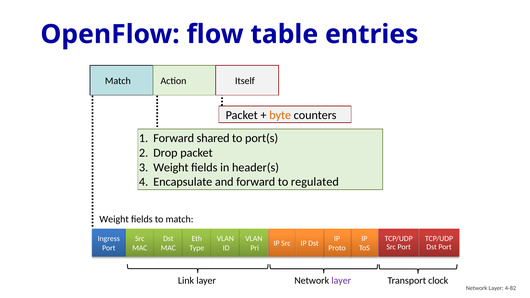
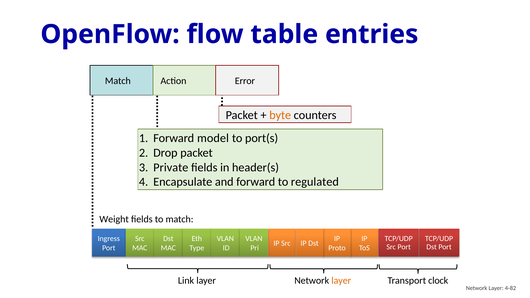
Itself: Itself -> Error (245, 81)
shared: shared -> model (213, 138)
Weight: Weight -> Private (171, 167)
layer colour: purple -> orange (341, 281)
